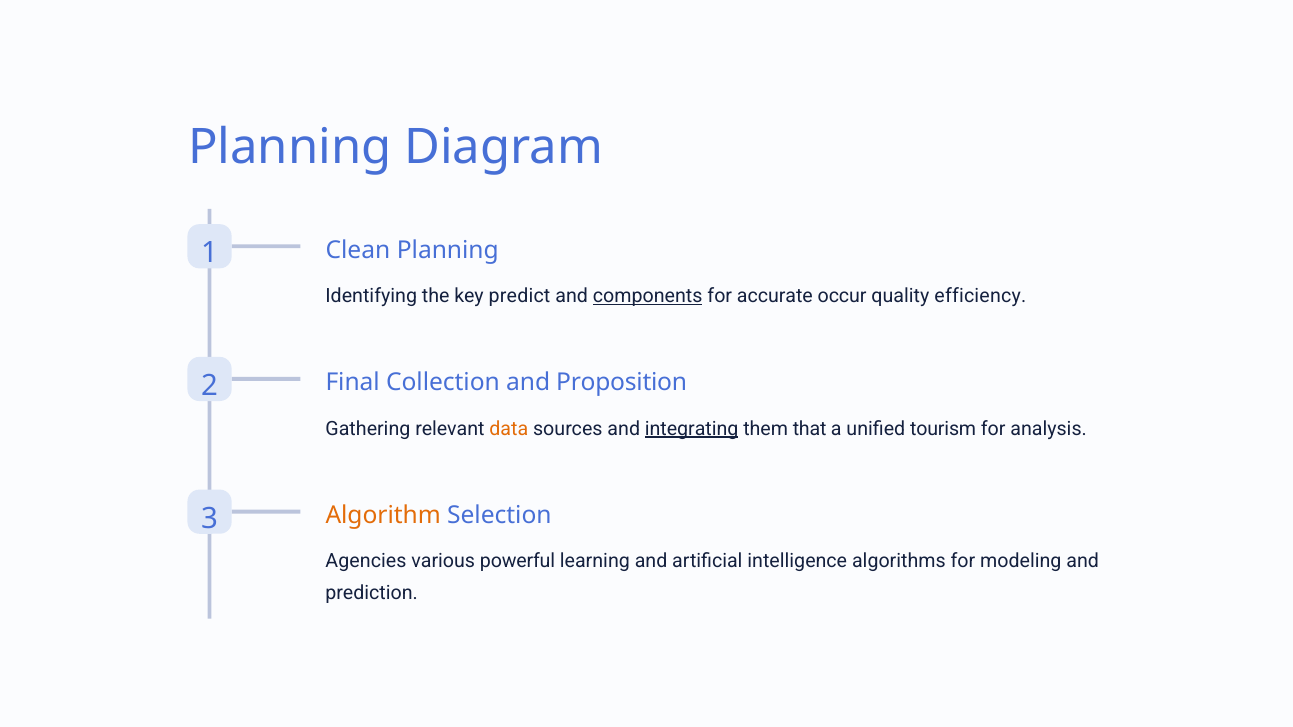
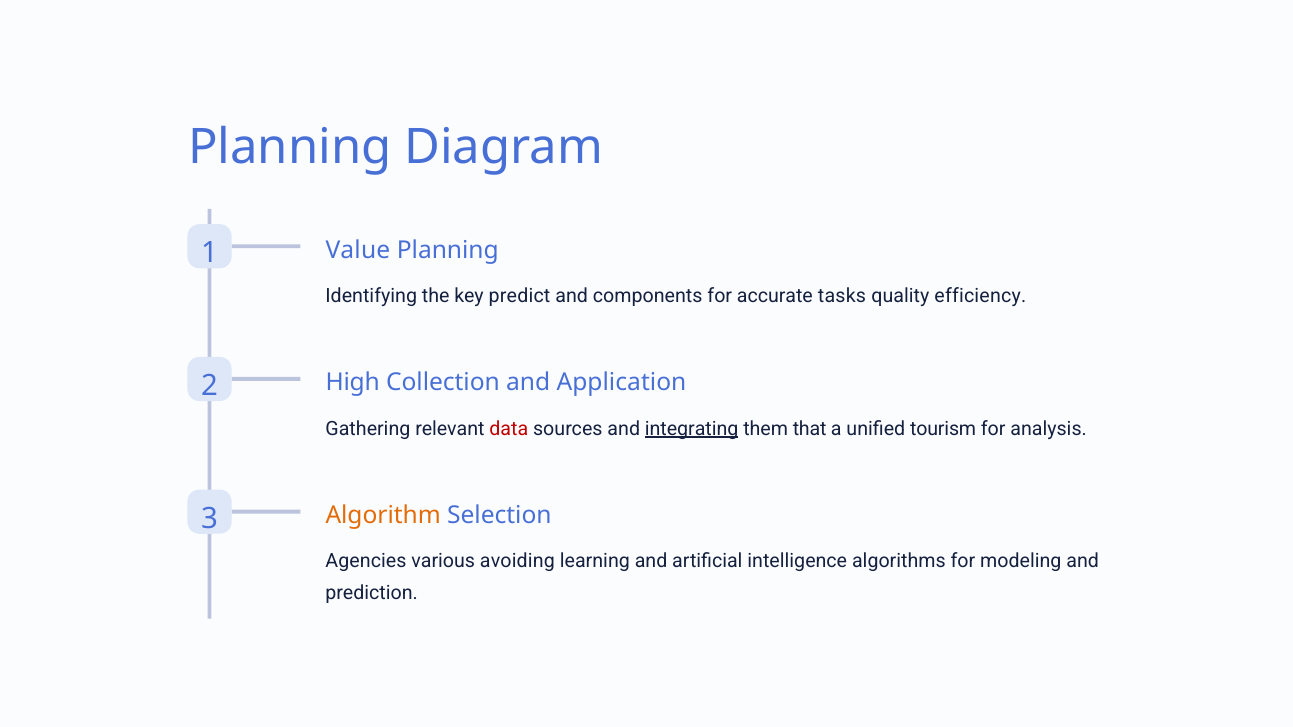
Clean: Clean -> Value (358, 250)
components underline: present -> none (648, 296)
occur: occur -> tasks (842, 296)
Final: Final -> High (353, 383)
Proposition: Proposition -> Application (621, 383)
data colour: orange -> red (509, 429)
powerful: powerful -> avoiding (517, 562)
